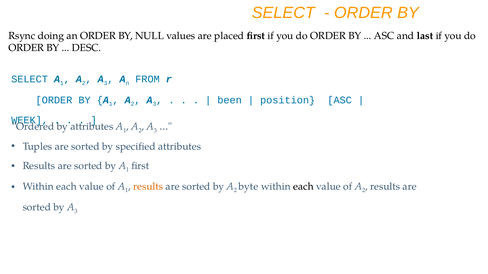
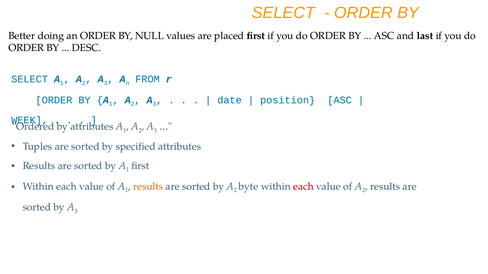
Rsync: Rsync -> Better (22, 36)
been: been -> date (230, 100)
each colour: black -> red (303, 187)
